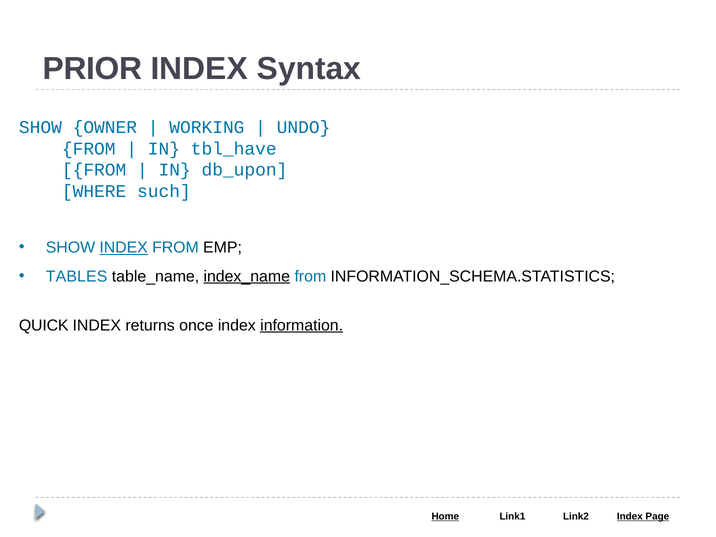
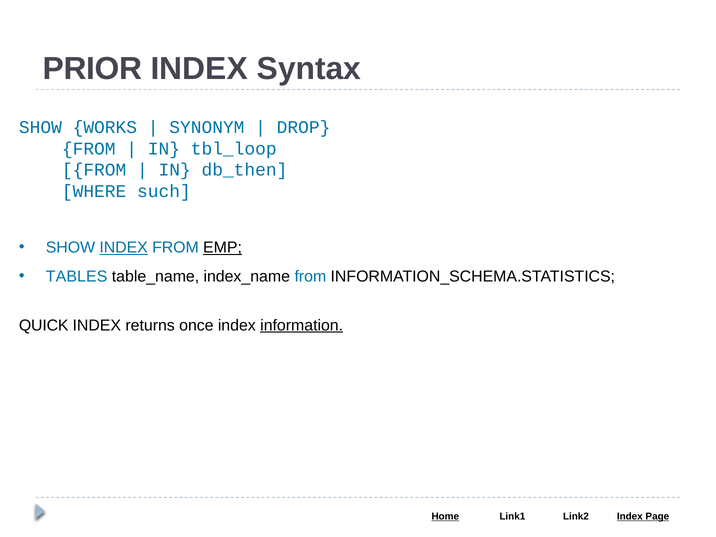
OWNER: OWNER -> WORKS (105, 127)
WORKING: WORKING -> SYNONYM (207, 127)
UNDO: UNDO -> DROP (304, 127)
tbl_have: tbl_have -> tbl_loop (234, 149)
db_upon: db_upon -> db_then (244, 170)
EMP underline: none -> present (222, 248)
index_name underline: present -> none (247, 276)
